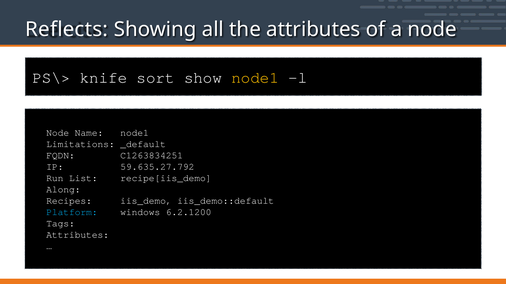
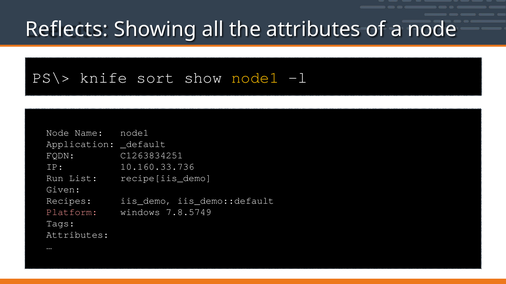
Limitations: Limitations -> Application (80, 144)
59.635.27.792: 59.635.27.792 -> 10.160.33.736 (157, 167)
Along: Along -> Given (63, 190)
Platform colour: light blue -> pink (72, 213)
6.2.1200: 6.2.1200 -> 7.8.5749 (189, 213)
